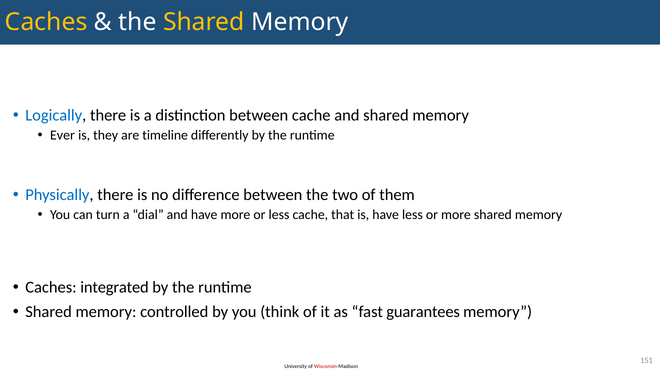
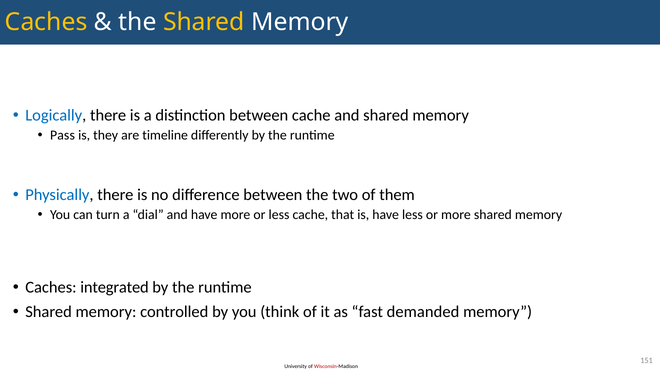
Ever: Ever -> Pass (62, 135)
guarantees: guarantees -> demanded (423, 312)
